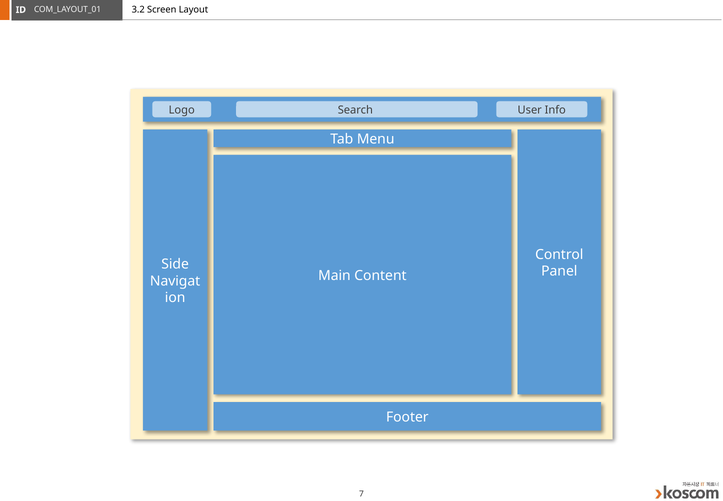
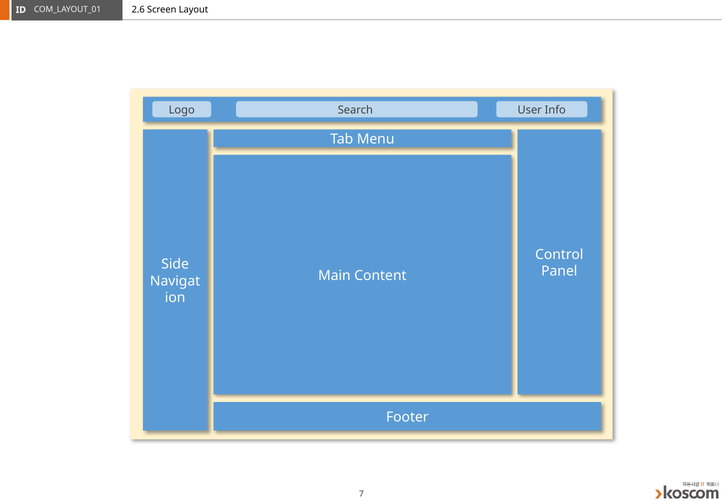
3.2: 3.2 -> 2.6 (138, 9)
